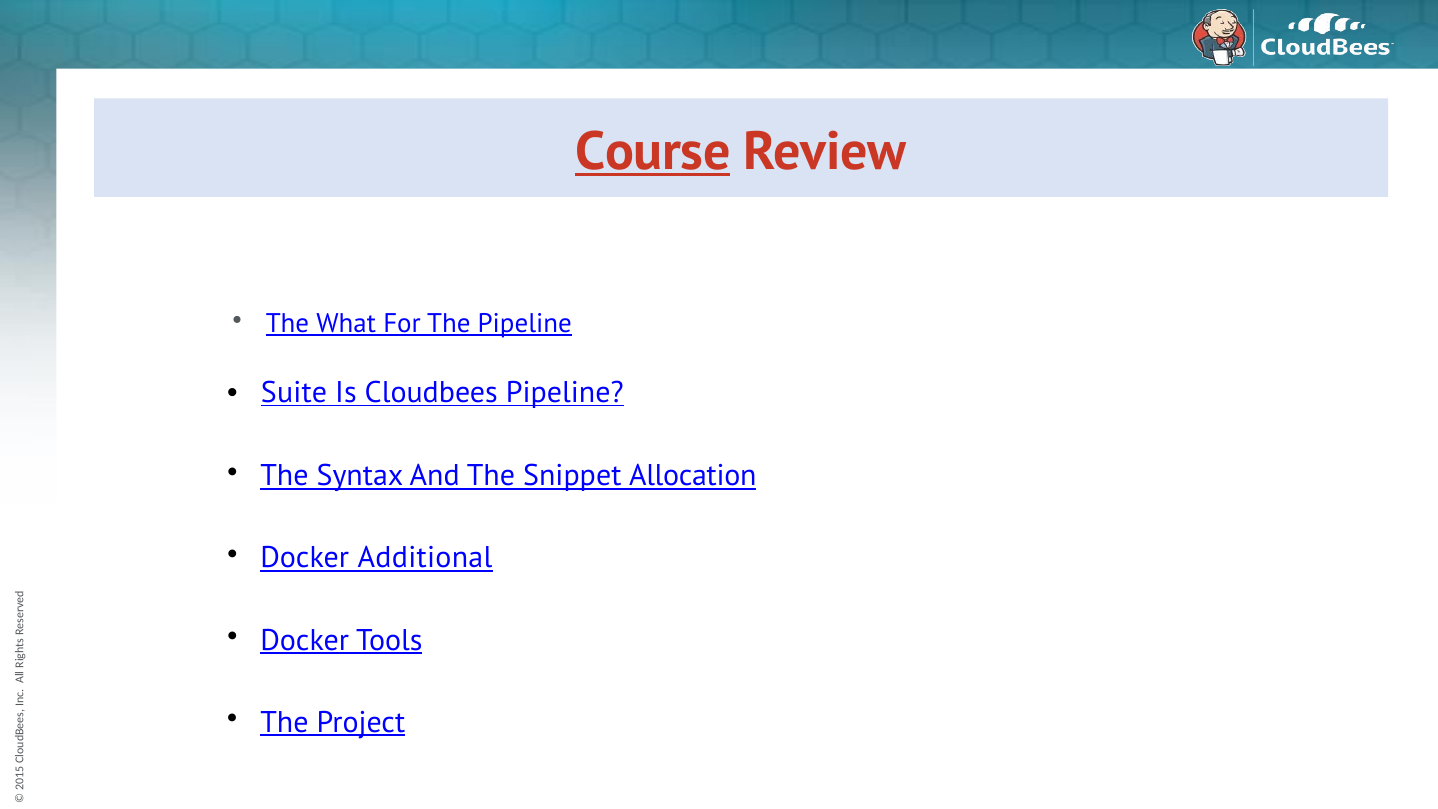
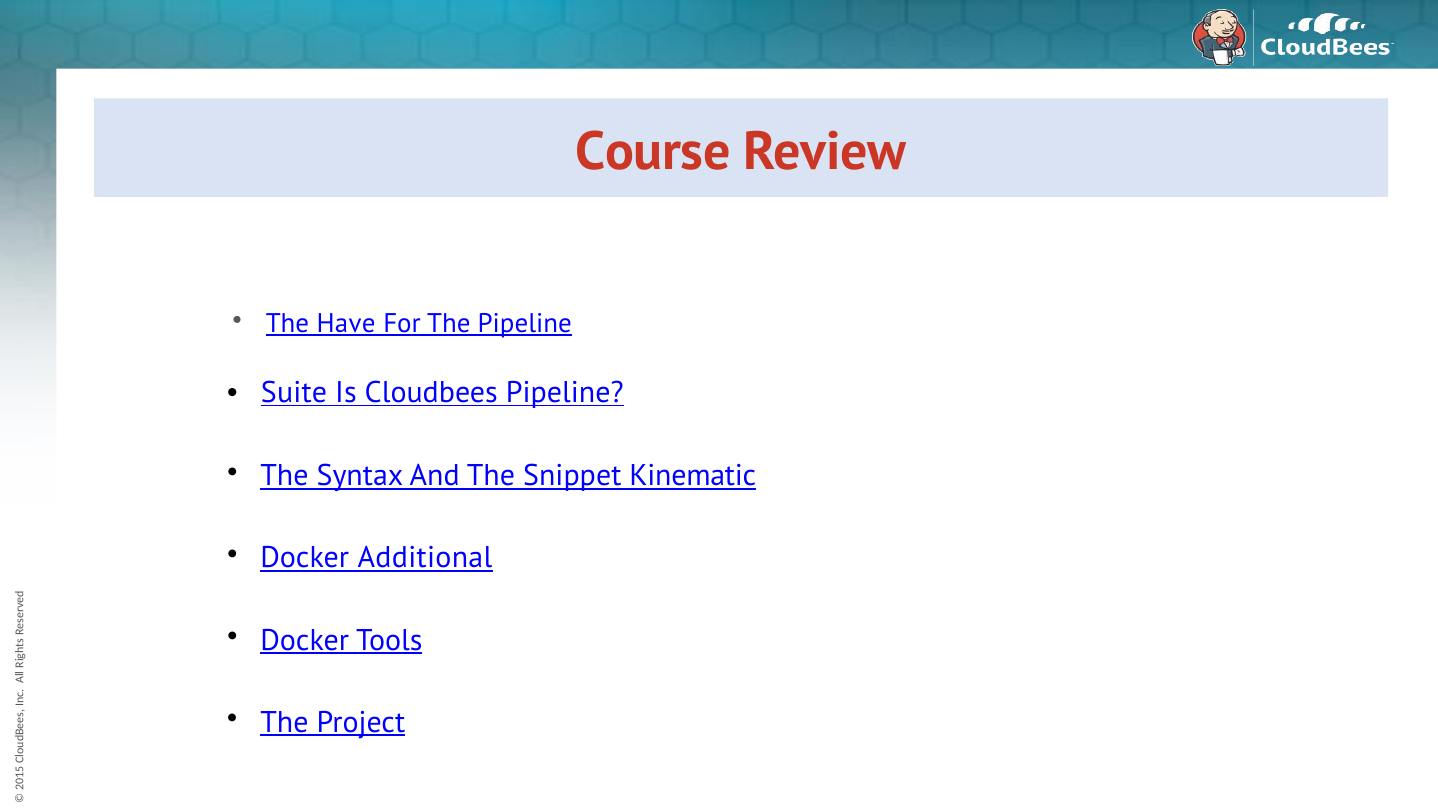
Course underline: present -> none (653, 151)
What: What -> Have (346, 323)
Allocation: Allocation -> Kinematic (693, 476)
